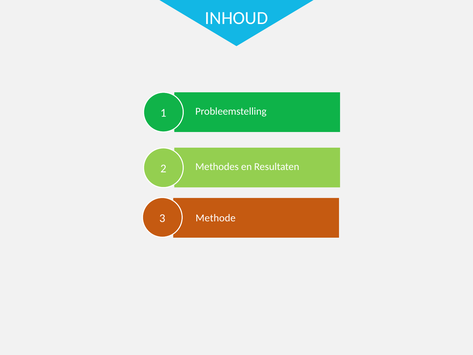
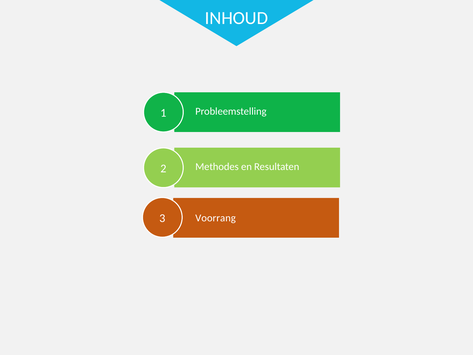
Methode: Methode -> Voorrang (216, 218)
